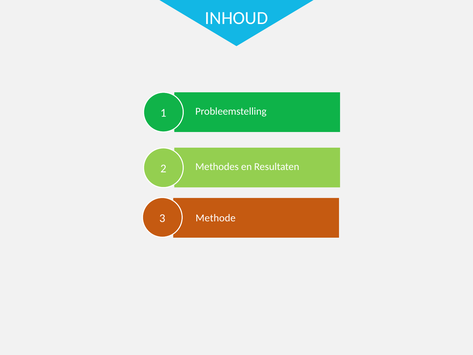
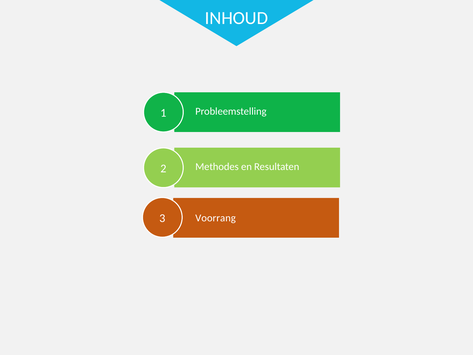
Methode: Methode -> Voorrang (216, 218)
